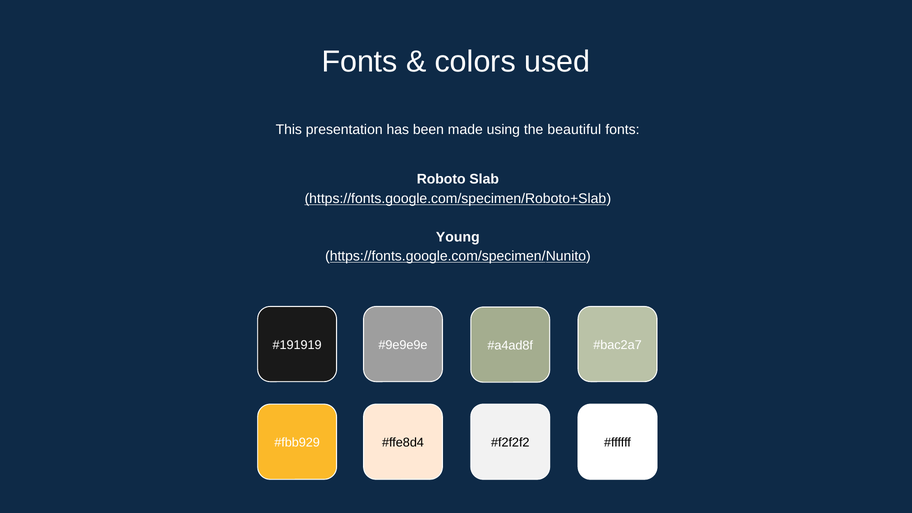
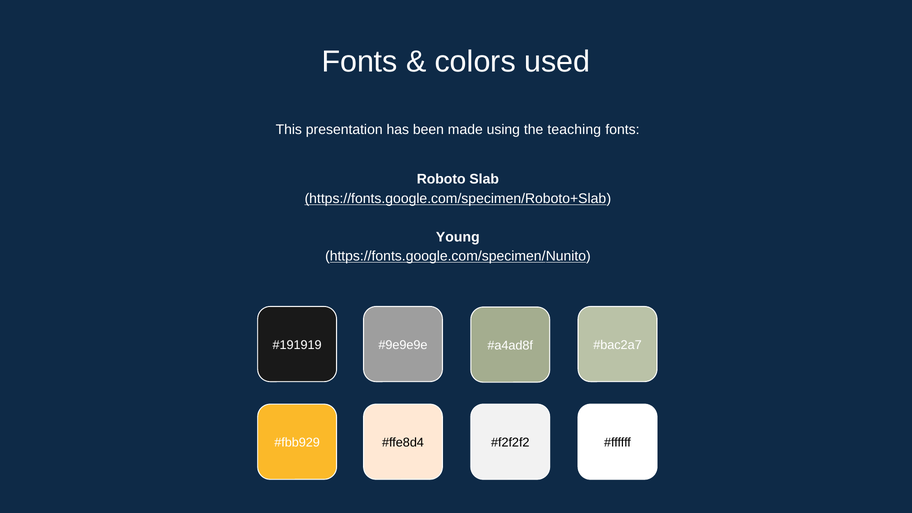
beautiful: beautiful -> teaching (574, 129)
